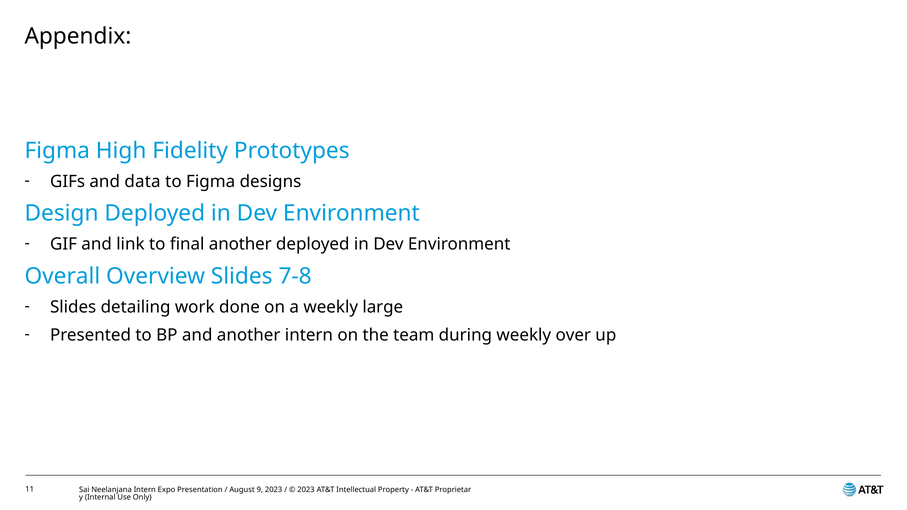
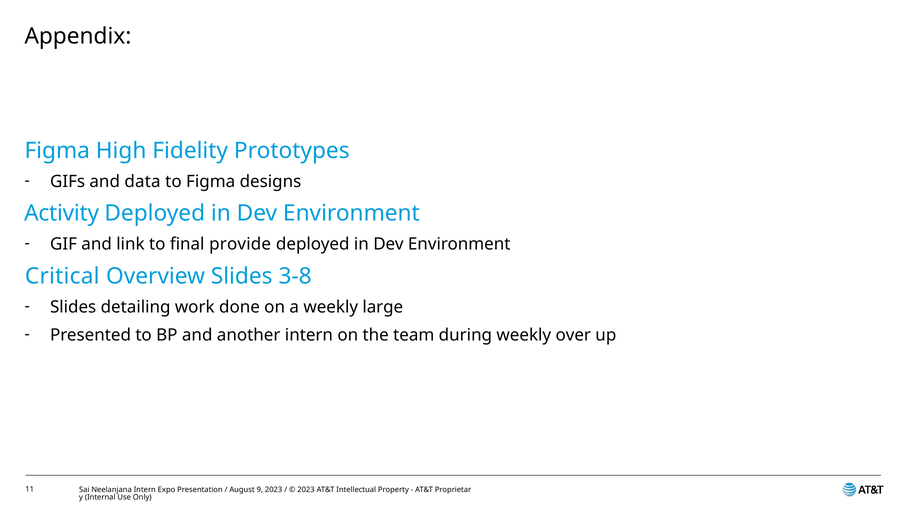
Design: Design -> Activity (62, 213)
final another: another -> provide (240, 244)
Overall: Overall -> Critical (62, 276)
7-8: 7-8 -> 3-8 (295, 276)
